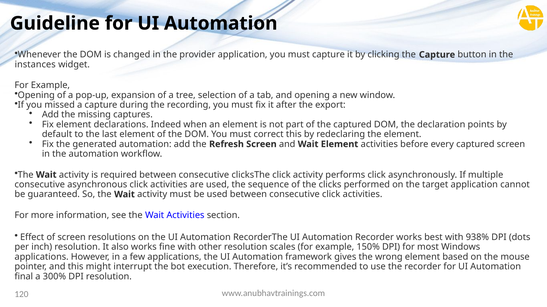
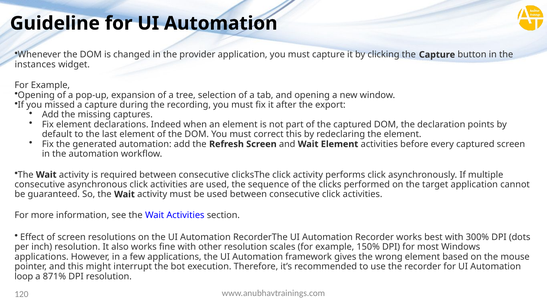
938%: 938% -> 300% (477, 238)
final: final -> loop (24, 277)
300%: 300% -> 871% (54, 277)
